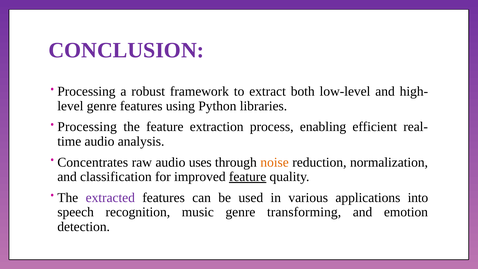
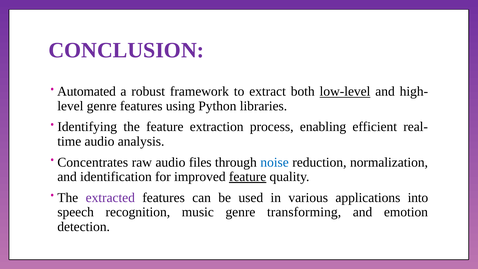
Processing: Processing -> Automated (87, 91)
low-level underline: none -> present (345, 91)
Processing: Processing -> Identifying (87, 127)
uses: uses -> files (200, 162)
noise colour: orange -> blue (275, 162)
classification: classification -> identification (116, 177)
